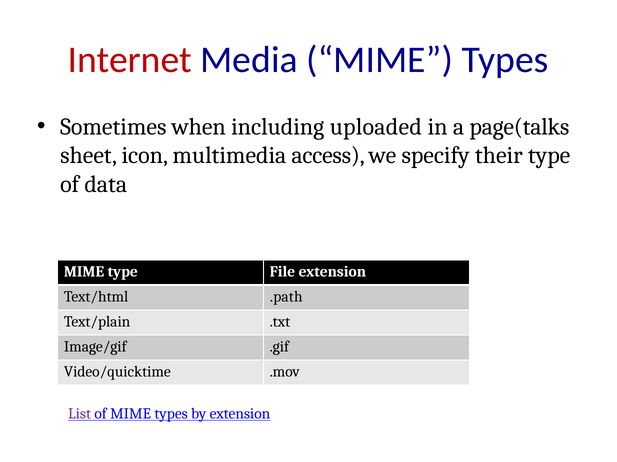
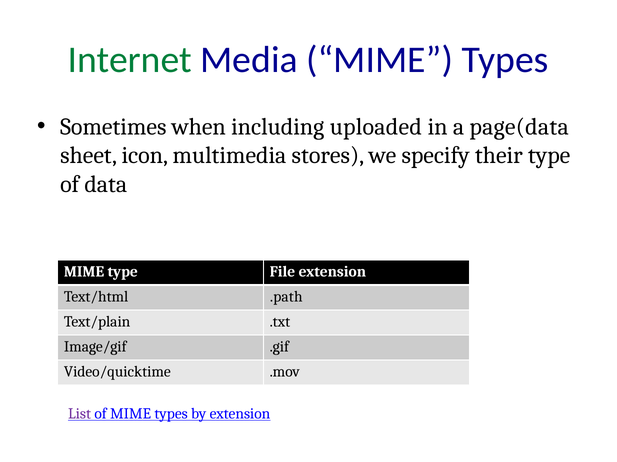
Internet colour: red -> green (130, 60)
page(talks: page(talks -> page(data (519, 127)
access: access -> stores (328, 156)
